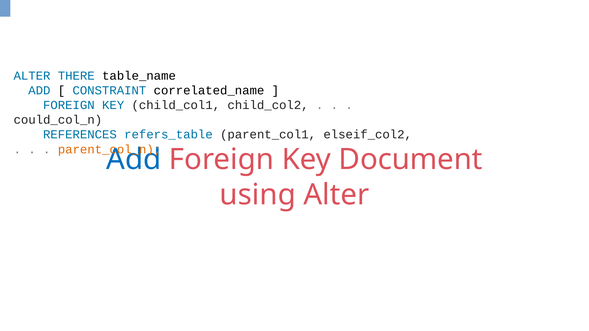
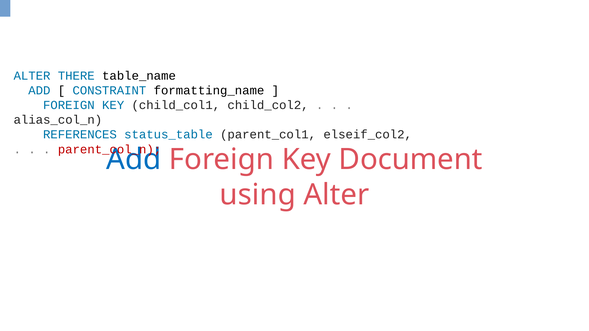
correlated_name: correlated_name -> formatting_name (209, 91)
could_col_n: could_col_n -> alias_col_n (58, 120)
refers_table: refers_table -> status_table (168, 135)
parent_col_n colour: orange -> red (110, 149)
